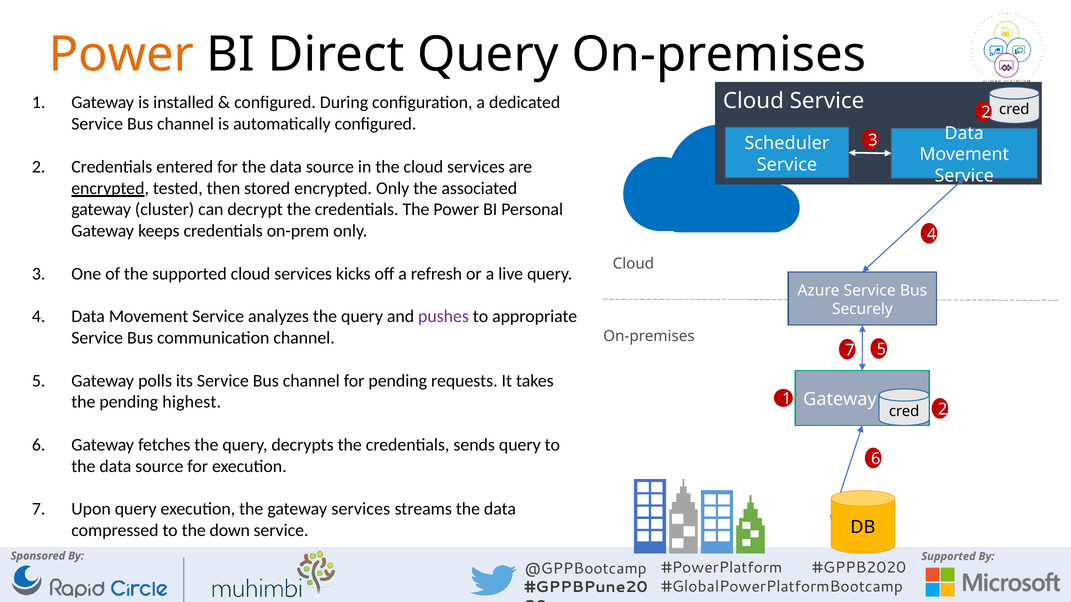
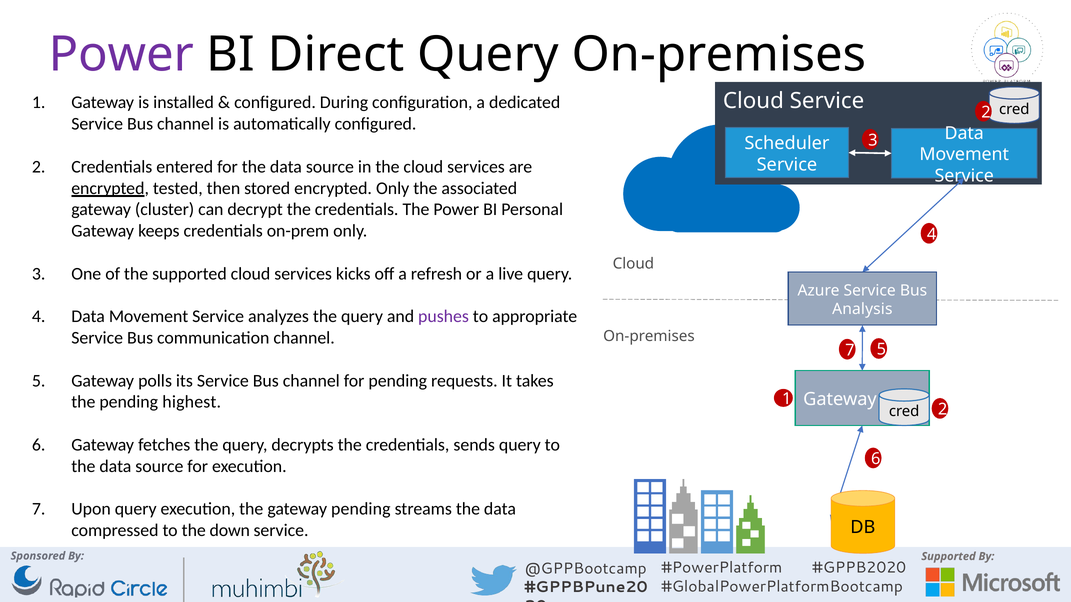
Power colour: orange -> purple (121, 55)
Securely: Securely -> Analysis (862, 309)
gateway services: services -> pending (361, 509)
